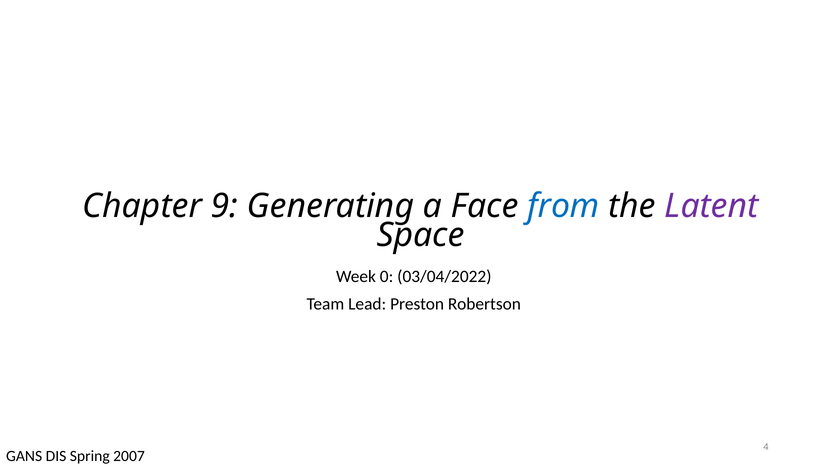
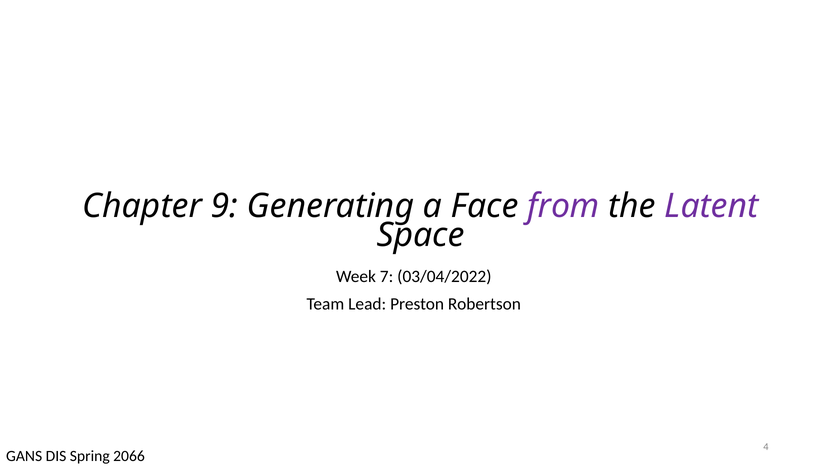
from colour: blue -> purple (563, 206)
0: 0 -> 7 (387, 277)
2007: 2007 -> 2066 (129, 456)
